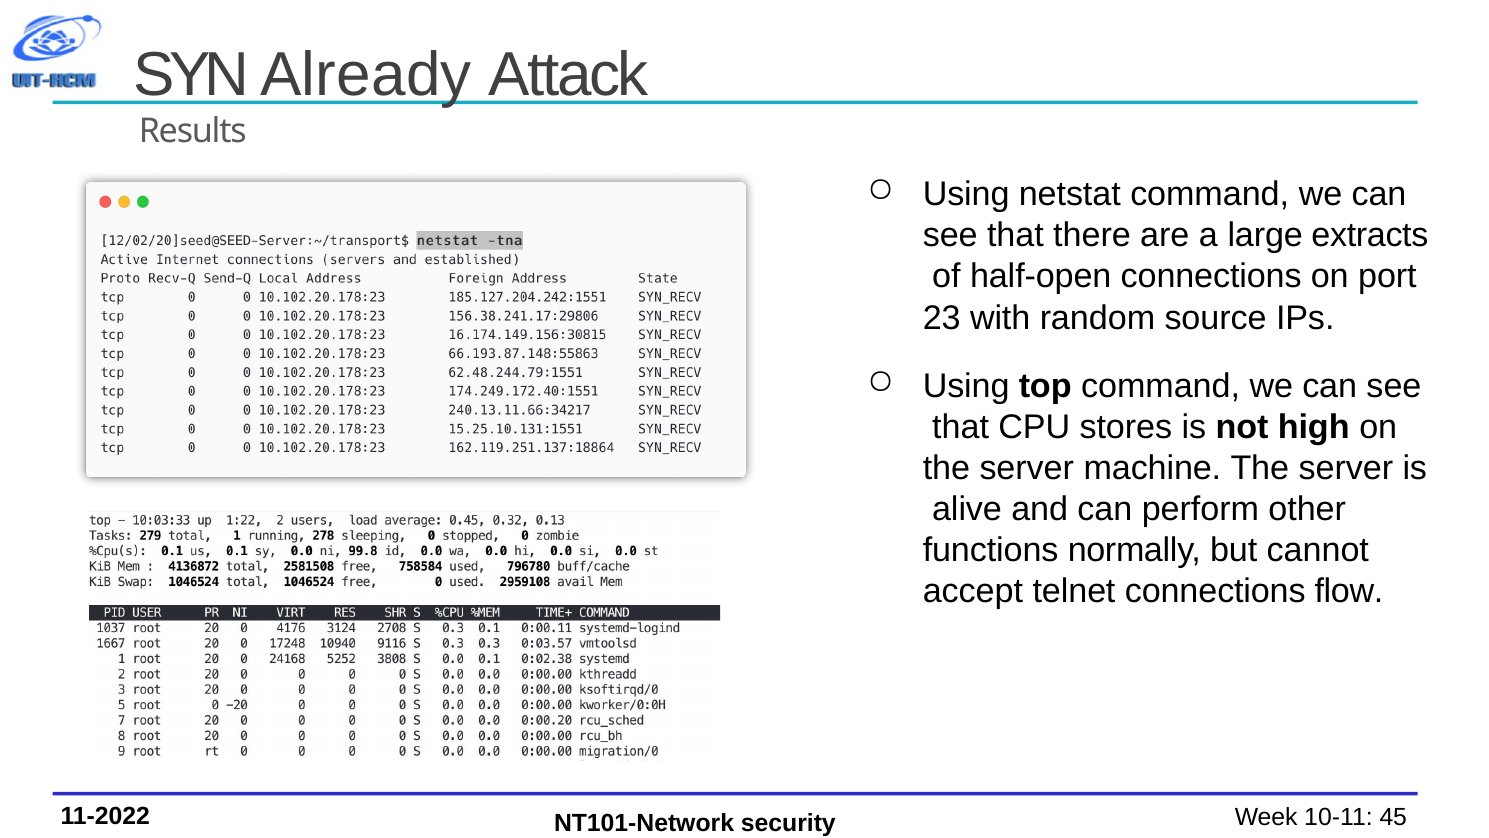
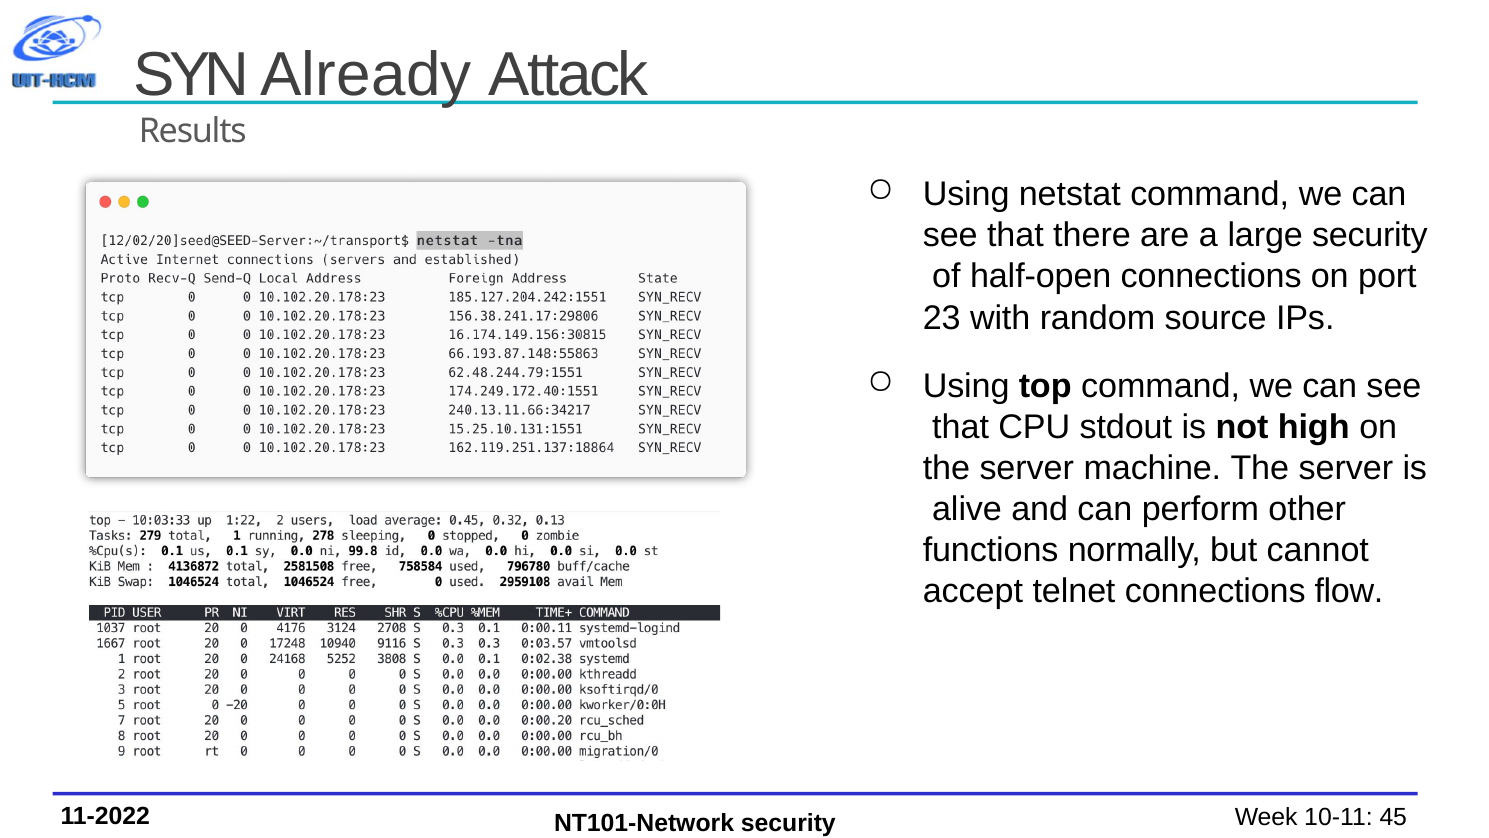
large extracts: extracts -> security (1370, 235)
stores: stores -> stdout (1126, 427)
